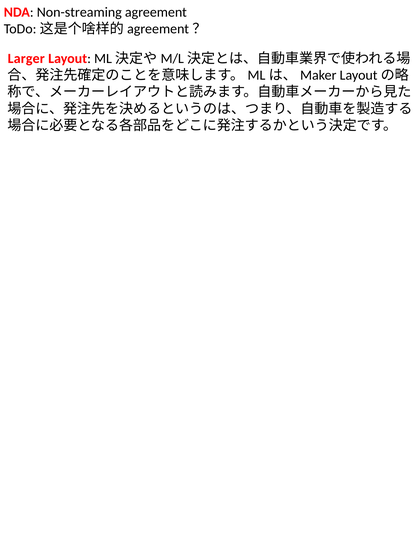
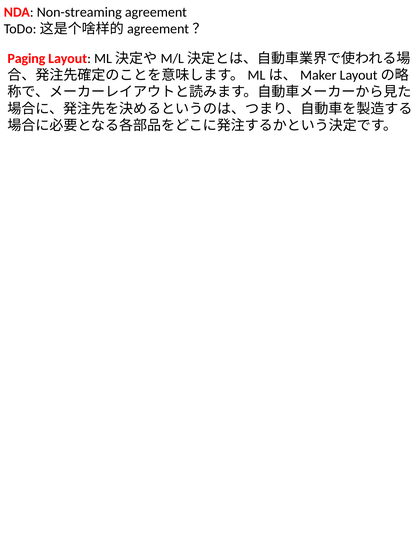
Larger: Larger -> Paging (26, 58)
